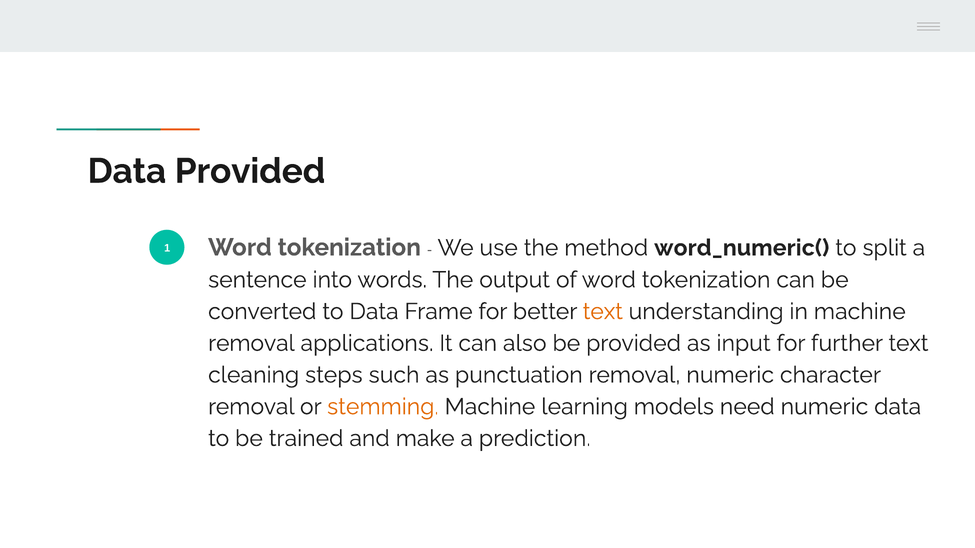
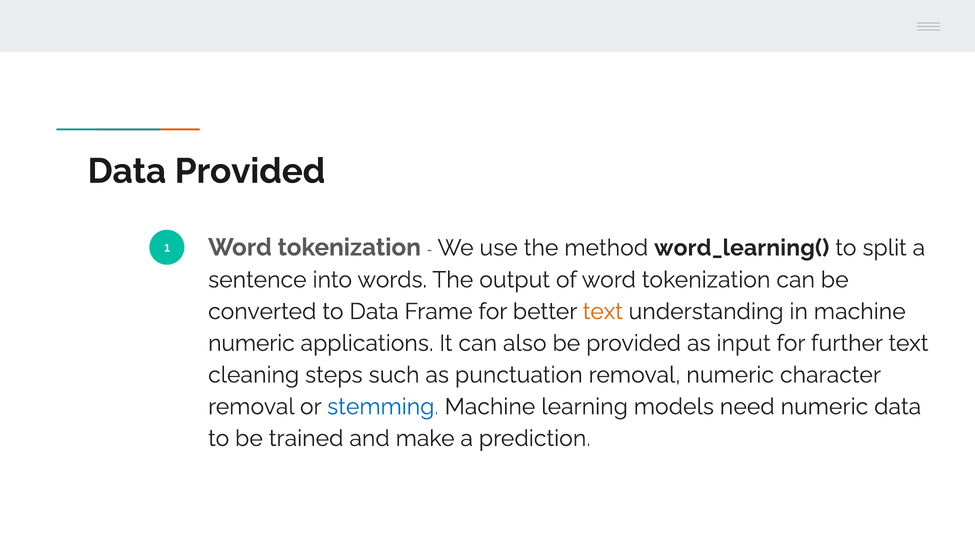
word_numeric(: word_numeric( -> word_learning( (742, 248)
removal: removal -> numeric (251, 344)
stemming colour: orange -> blue (383, 407)
